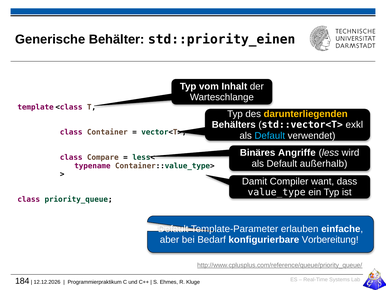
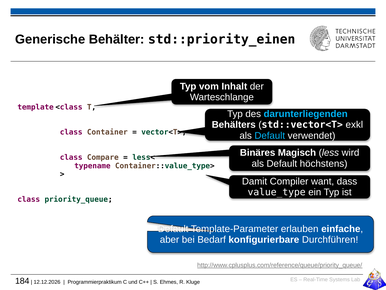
darunterliegenden colour: yellow -> light blue (306, 114)
Angriffe: Angriffe -> Magisch (297, 153)
außerhalb: außerhalb -> höchstens (324, 163)
Vorbereitung: Vorbereitung -> Durchführen (330, 239)
